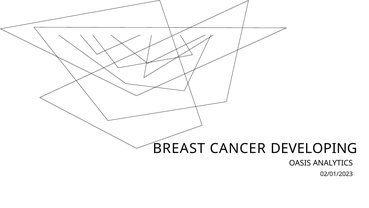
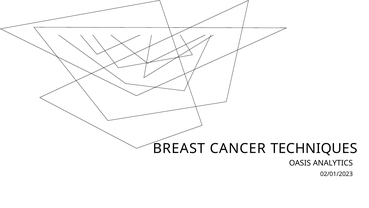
DEVELOPING: DEVELOPING -> TECHNIQUES (314, 148)
